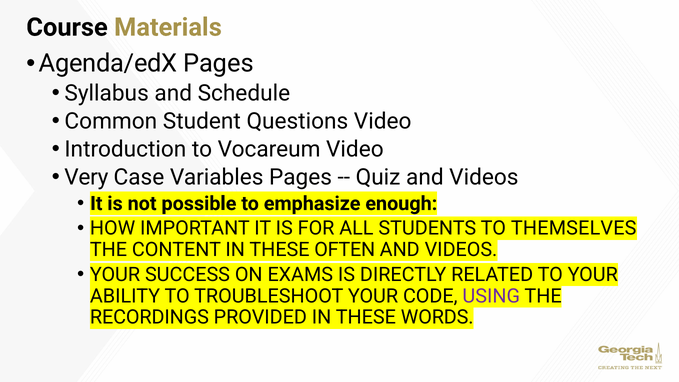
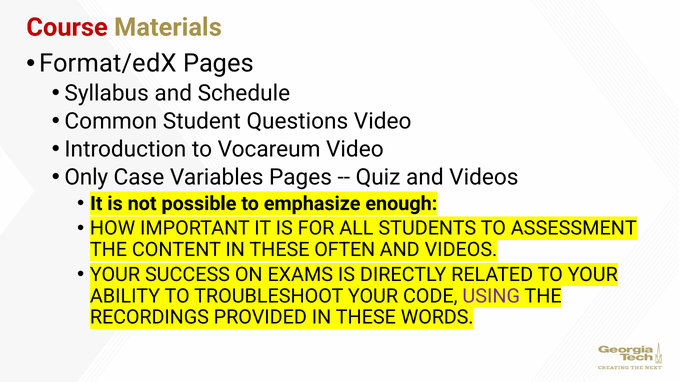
Course colour: black -> red (67, 27)
Agenda/edX: Agenda/edX -> Format/edX (108, 64)
Very: Very -> Only (86, 177)
THEMSELVES: THEMSELVES -> ASSESSMENT (574, 228)
